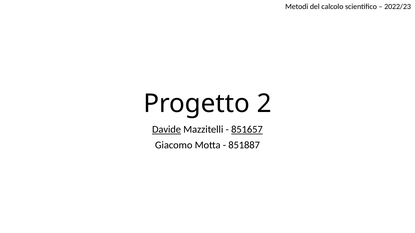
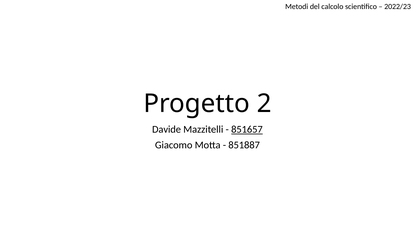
Davide underline: present -> none (167, 130)
